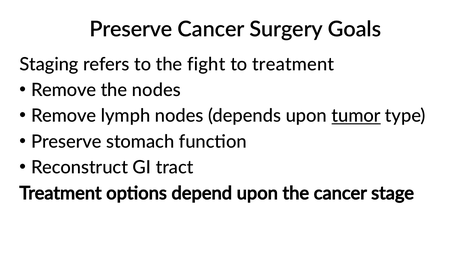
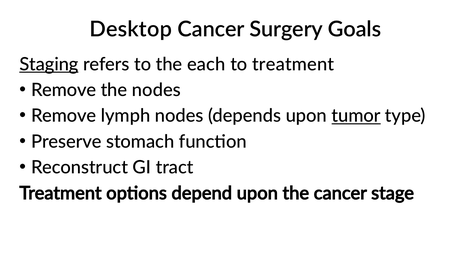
Preserve: Preserve -> Desktop (131, 29)
Staging underline: none -> present (49, 64)
fight: fight -> each (206, 64)
